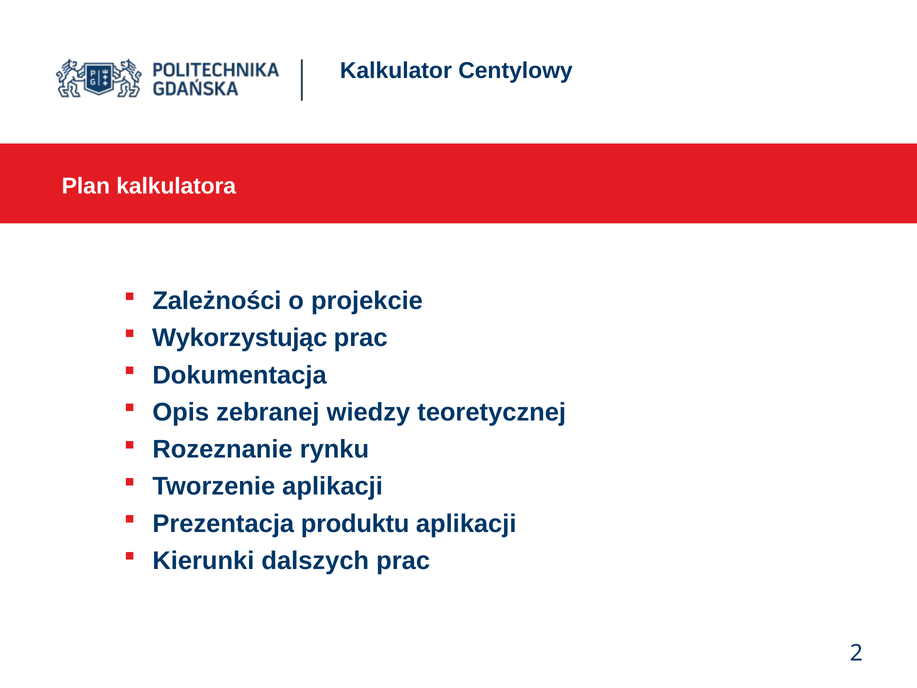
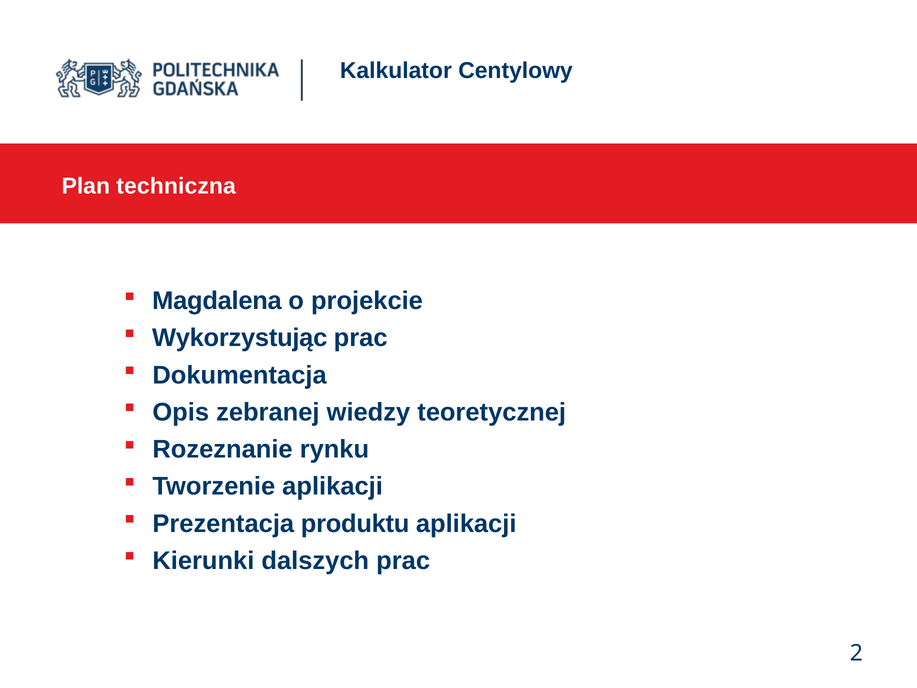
kalkulatora: kalkulatora -> techniczna (176, 186)
Zależności: Zależności -> Magdalena (217, 301)
